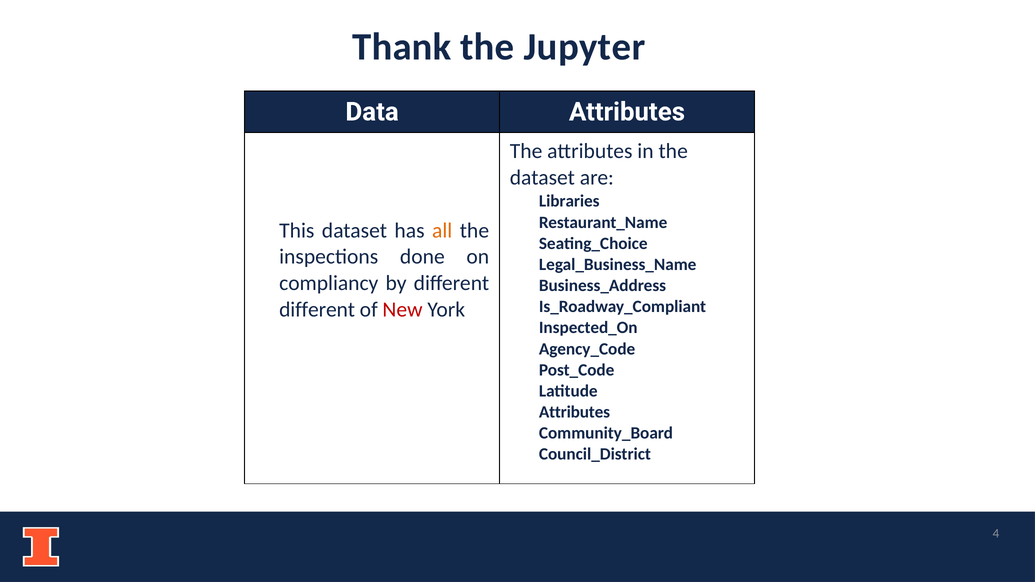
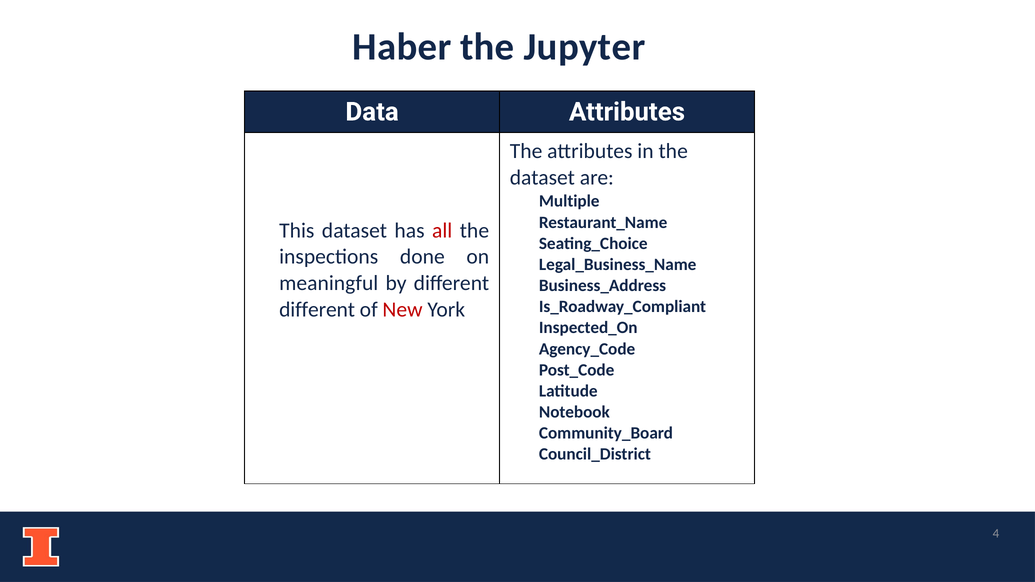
Thank: Thank -> Haber (402, 47)
Libraries: Libraries -> Multiple (569, 201)
all colour: orange -> red (442, 230)
compliancy: compliancy -> meaningful (329, 283)
Attributes: Attributes -> Notebook (574, 412)
